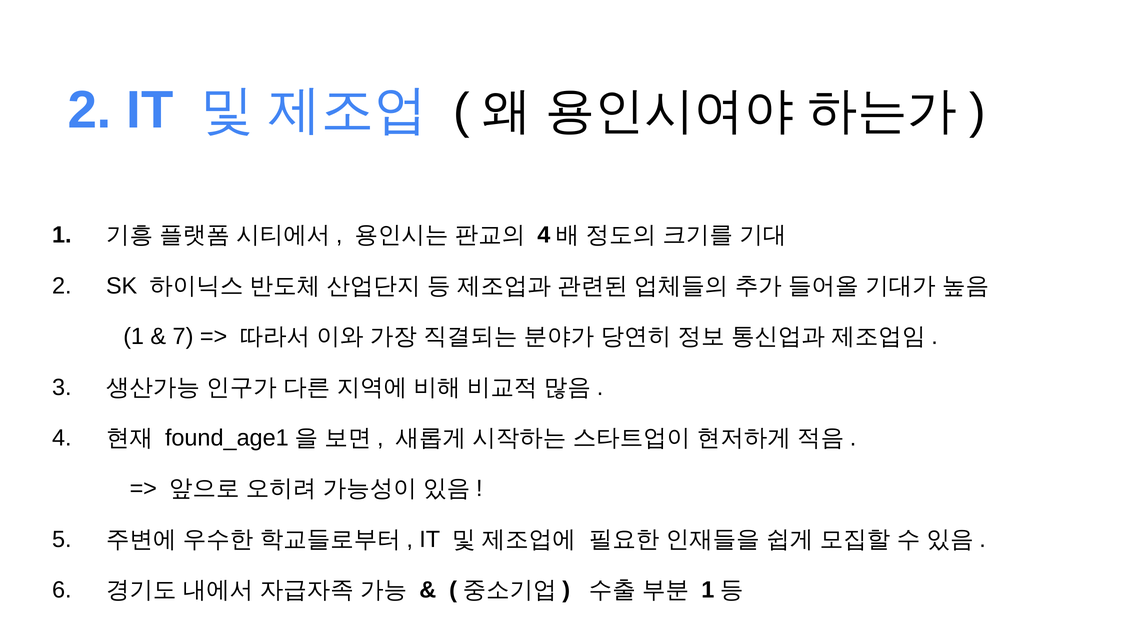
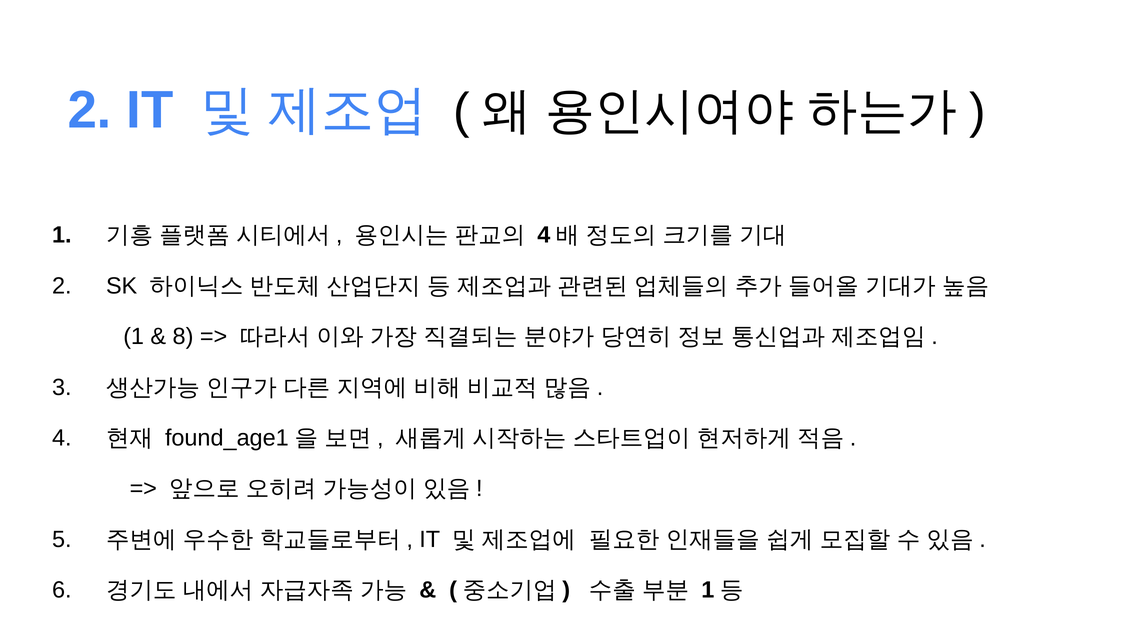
7: 7 -> 8 (183, 337)
